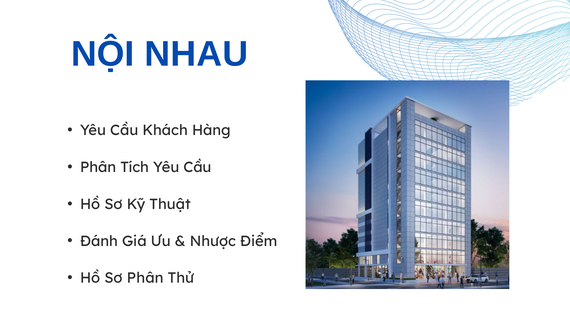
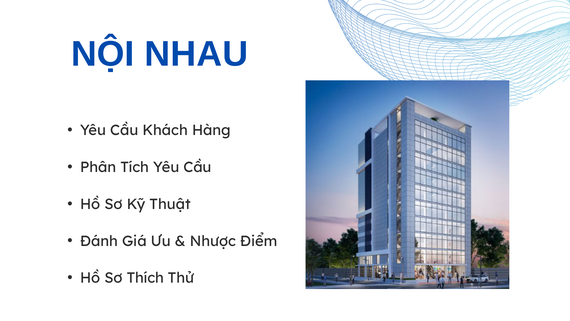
Sơ Phân: Phân -> Thích (145, 278)
